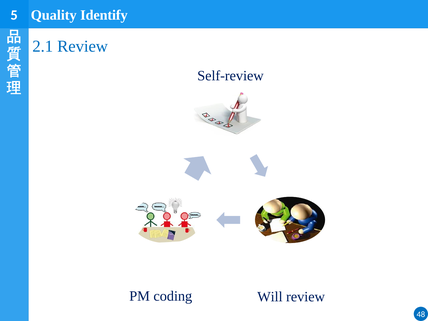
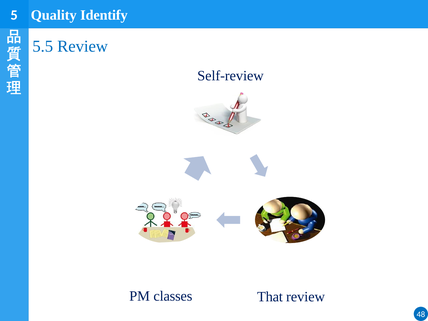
2.1: 2.1 -> 5.5 (43, 46)
coding: coding -> classes (173, 296)
Will: Will -> That (270, 297)
